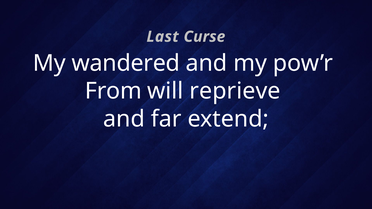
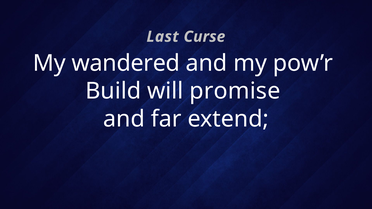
From: From -> Build (113, 91)
reprieve: reprieve -> promise (235, 91)
